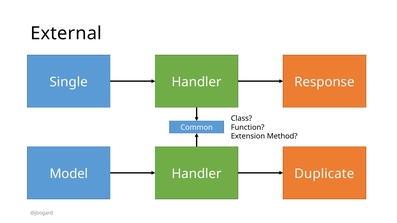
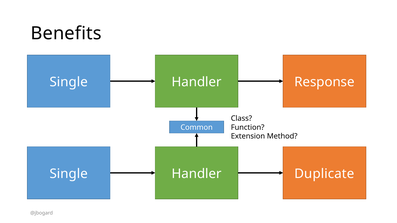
External: External -> Benefits (66, 33)
Model: Model -> Single (69, 174)
